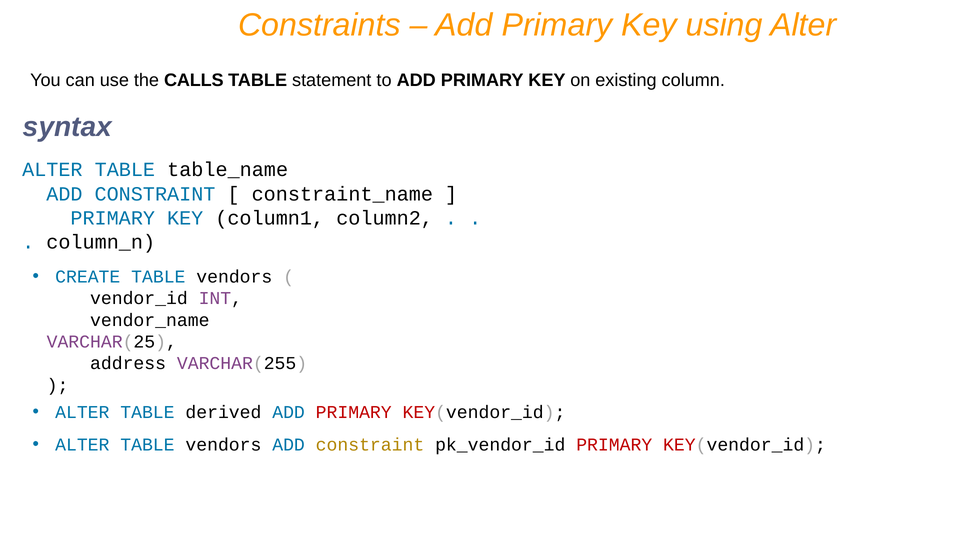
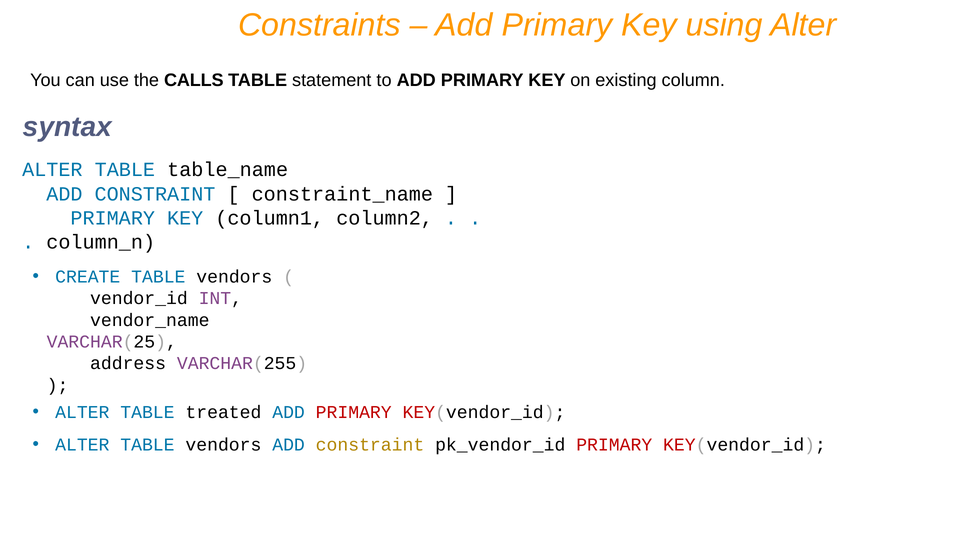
derived: derived -> treated (223, 412)
